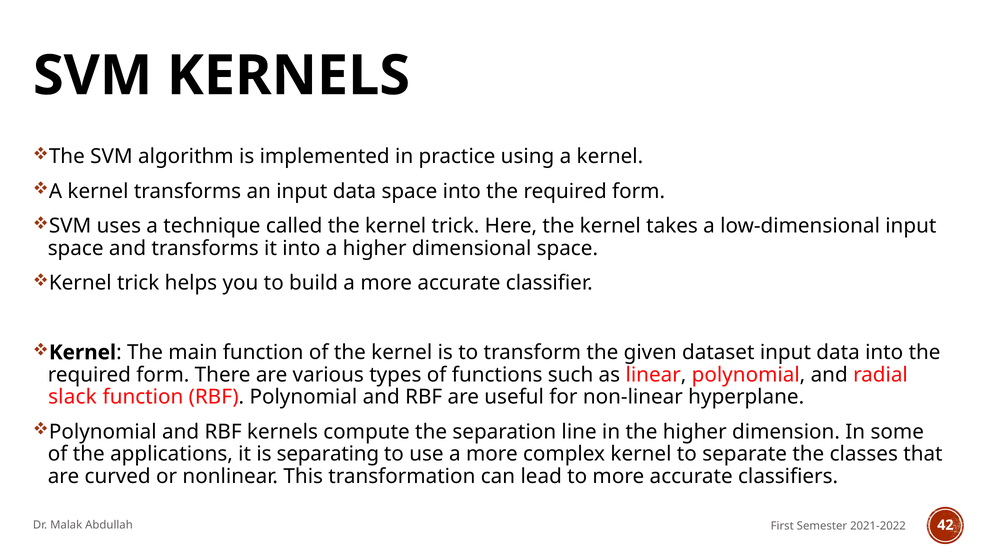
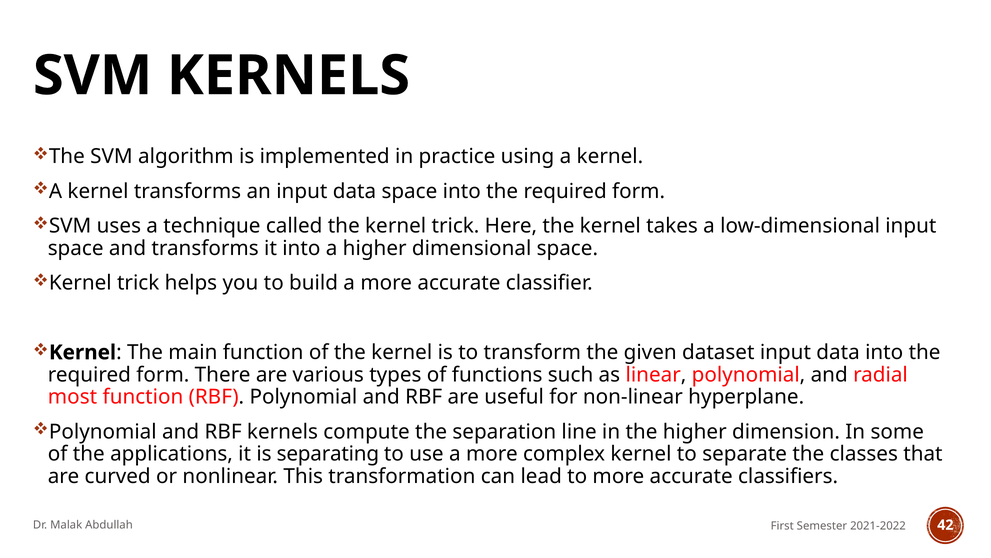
slack: slack -> most (73, 397)
